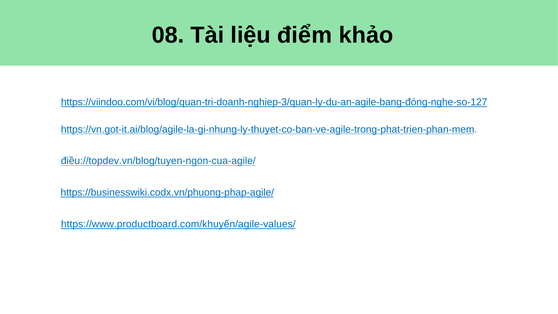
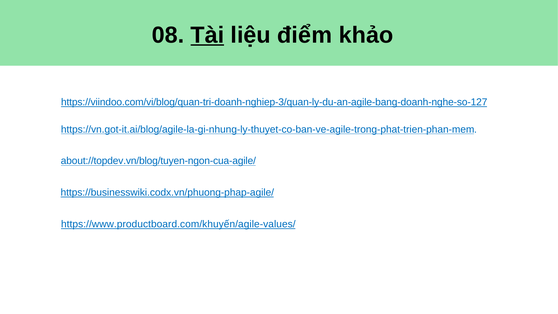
Tài underline: none -> present (207, 35)
https://viindoo.com/vi/blog/quan-tri-doanh-nghiep-3/quan-ly-du-an-agile-bang-đóng-nghe-so-127: https://viindoo.com/vi/blog/quan-tri-doanh-nghiep-3/quan-ly-du-an-agile-bang-đóng-nghe-so-127 -> https://viindoo.com/vi/blog/quan-tri-doanh-nghiep-3/quan-ly-du-an-agile-bang-doanh-nghe-so-127 (274, 102)
điều://topdev.vn/blog/tuyen-ngon-cua-agile/: điều://topdev.vn/blog/tuyen-ngon-cua-agile/ -> about://topdev.vn/blog/tuyen-ngon-cua-agile/ (158, 161)
